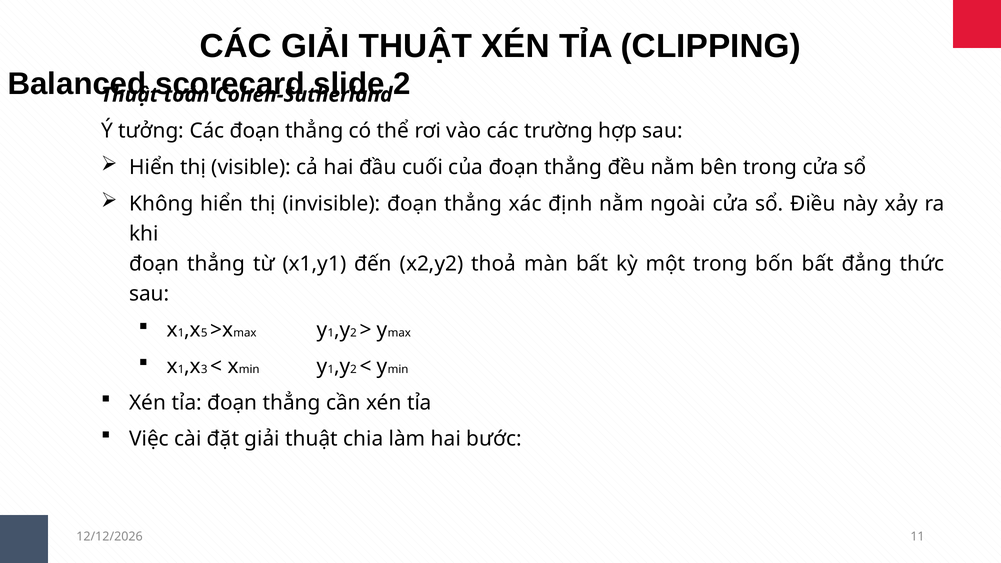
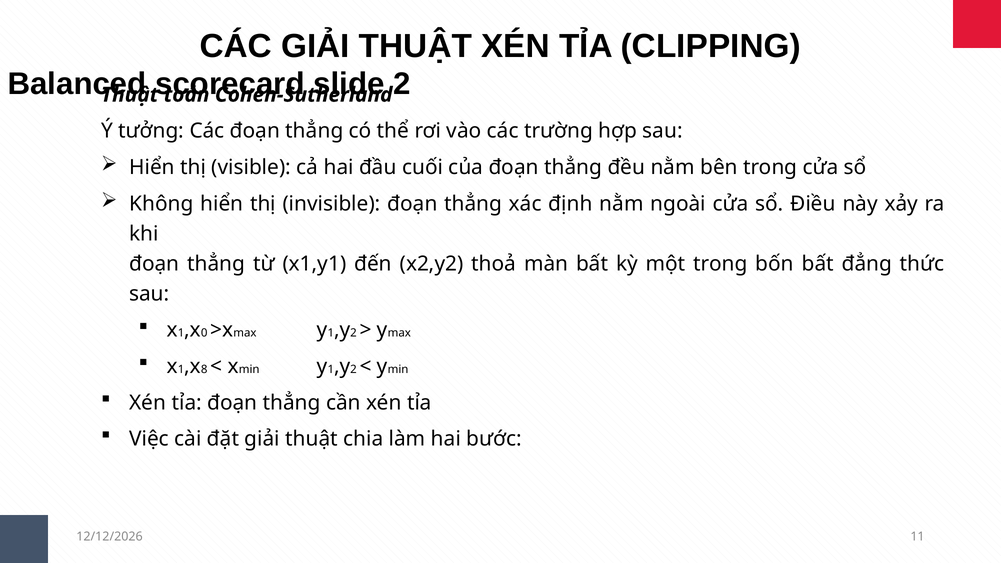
5: 5 -> 0 (204, 333)
3: 3 -> 8 (204, 369)
